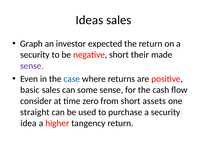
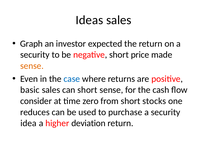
their: their -> price (140, 54)
sense colour: purple -> orange (32, 66)
can some: some -> short (87, 89)
assets: assets -> stocks (154, 101)
straight: straight -> reduces (35, 112)
tangency: tangency -> deviation (88, 123)
